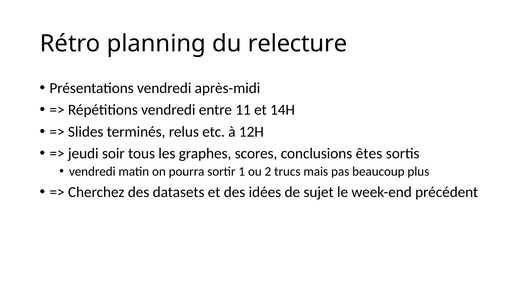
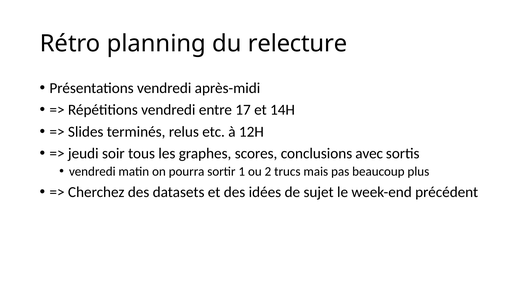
11: 11 -> 17 (243, 110)
êtes: êtes -> avec (369, 153)
